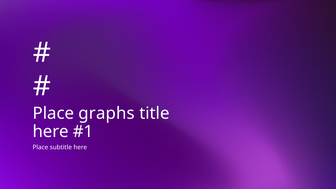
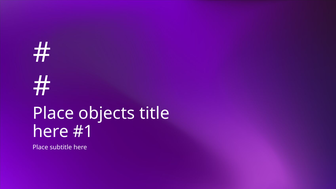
graphs: graphs -> objects (107, 113)
